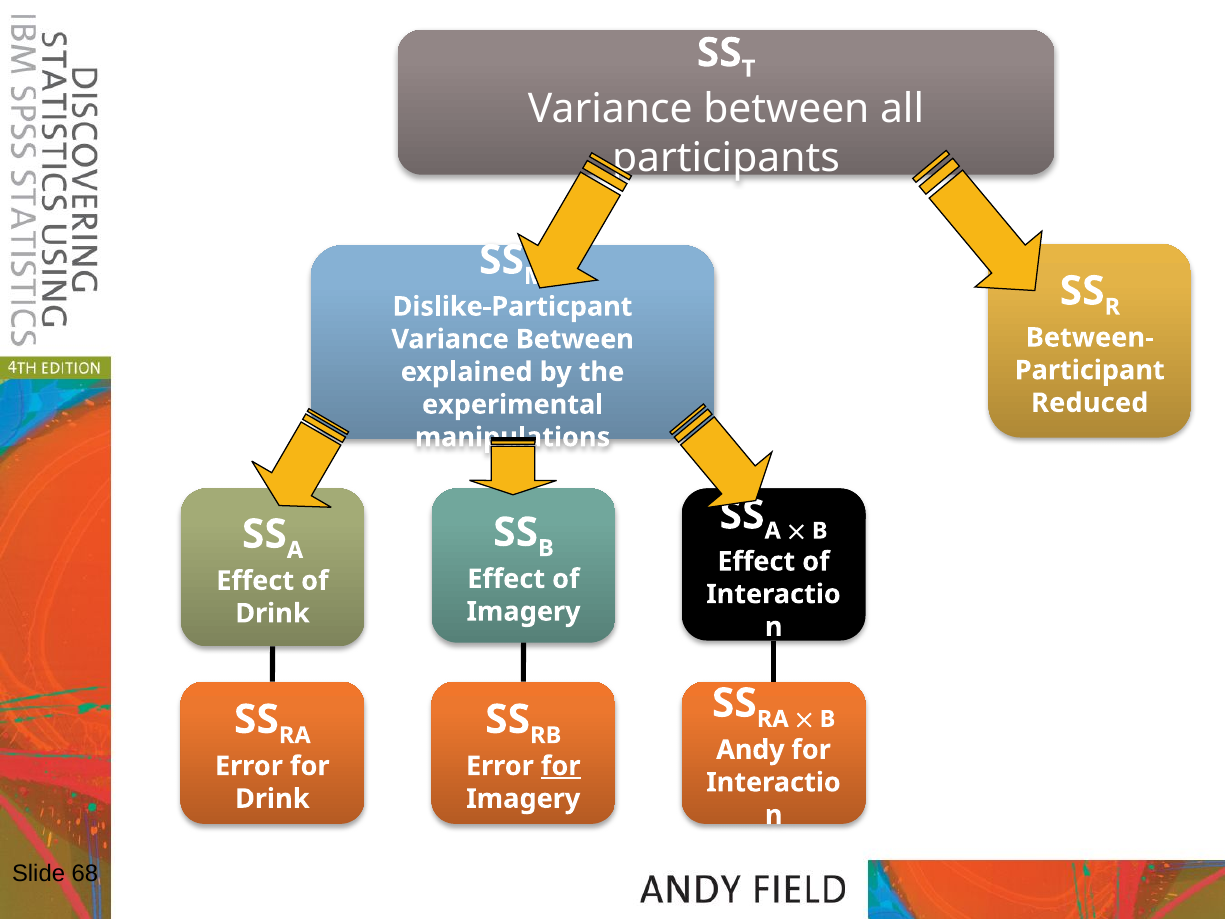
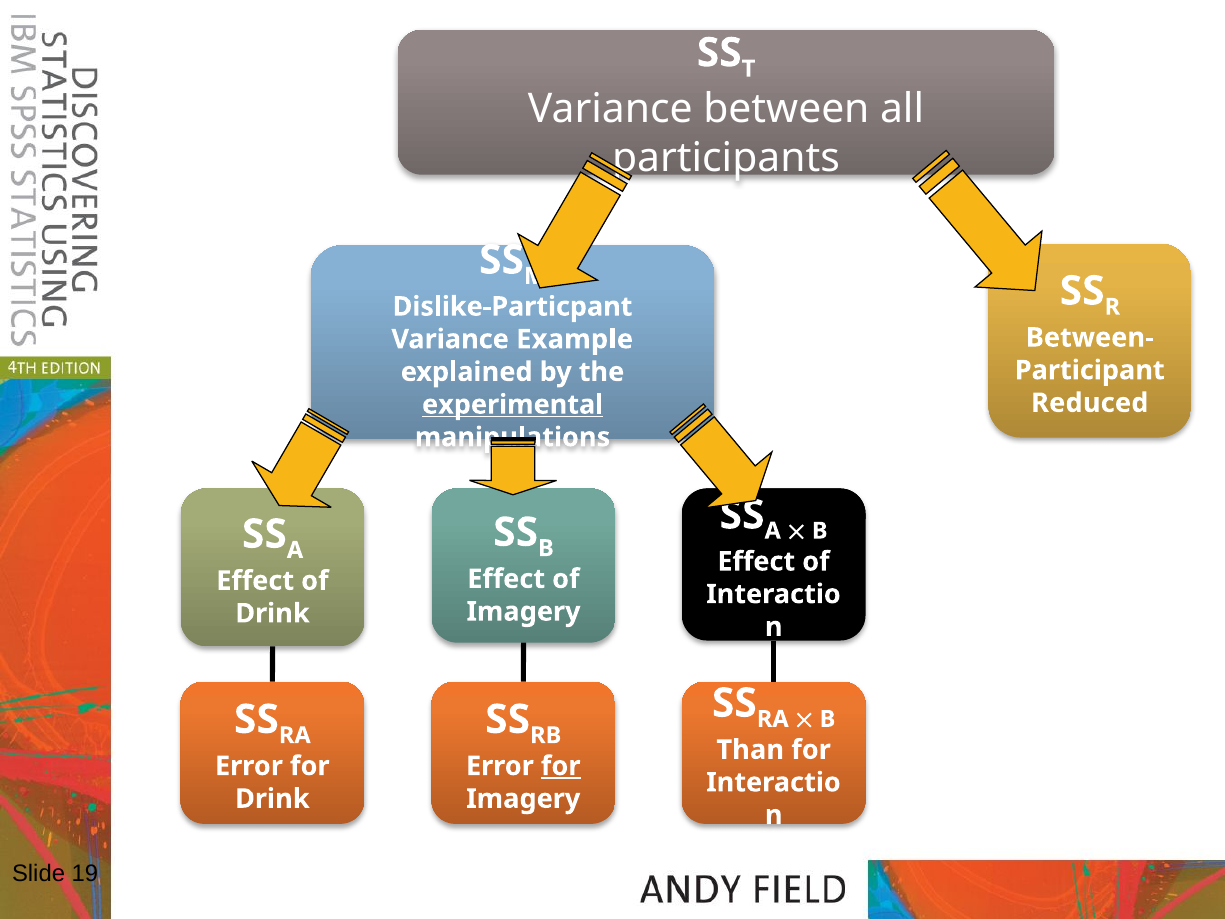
Between: Between -> Example (575, 339)
experimental underline: none -> present (513, 405)
Andy: Andy -> Than (750, 750)
68: 68 -> 19 (85, 874)
